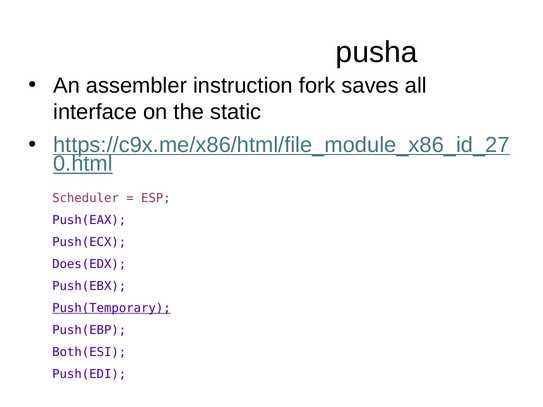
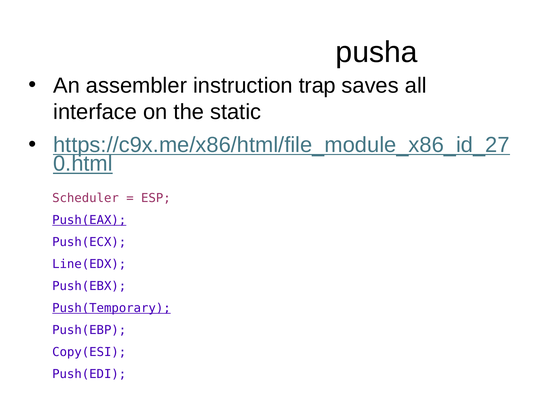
fork: fork -> trap (317, 86)
Push(EAX underline: none -> present (89, 220)
Does(EDX: Does(EDX -> Line(EDX (89, 264)
Both(ESI: Both(ESI -> Copy(ESI (89, 352)
